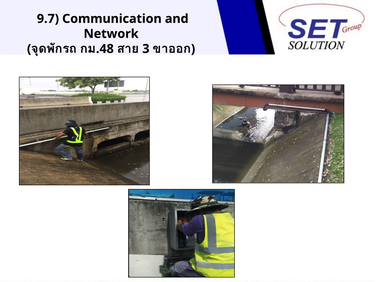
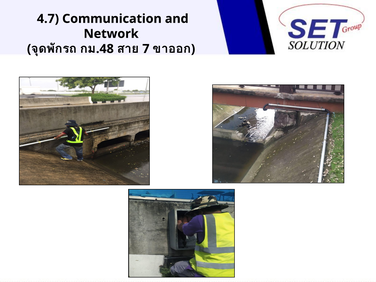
9.7: 9.7 -> 4.7 (48, 19)
3: 3 -> 7 (146, 49)
